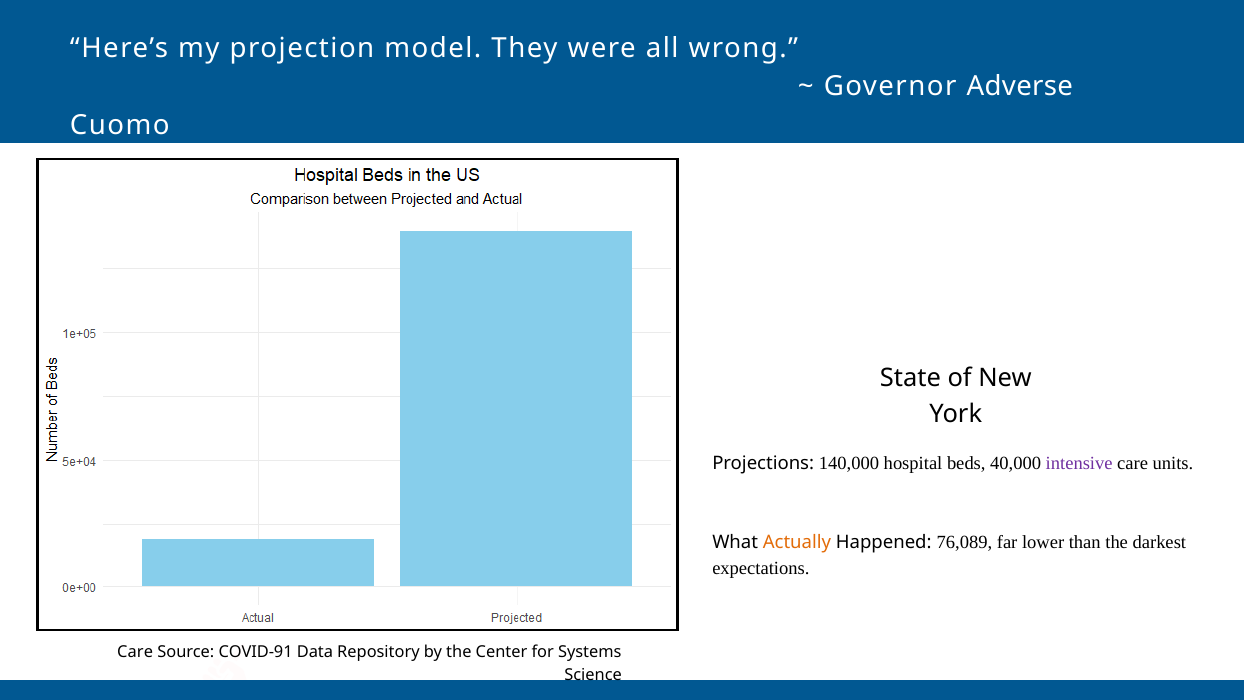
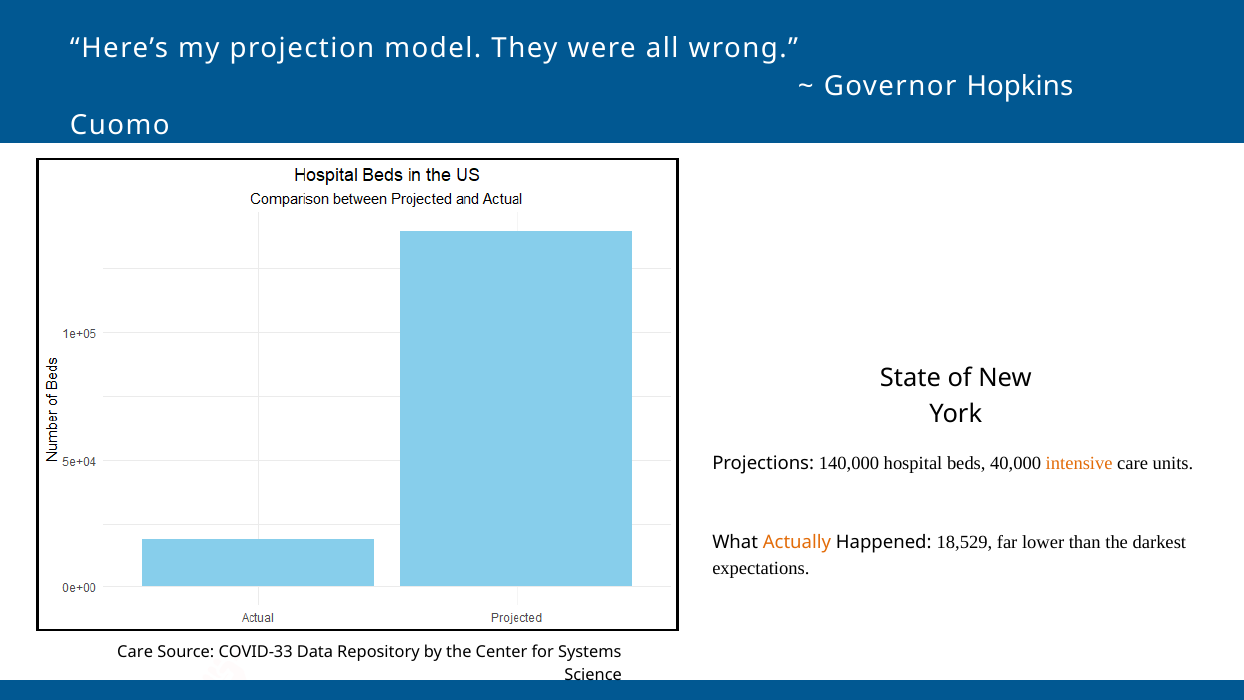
Adverse: Adverse -> Hopkins (1020, 87)
intensive colour: purple -> orange (1079, 463)
76,089: 76,089 -> 18,529 (964, 543)
COVID-91: COVID-91 -> COVID-33 (256, 651)
